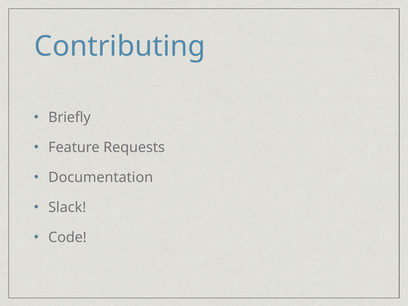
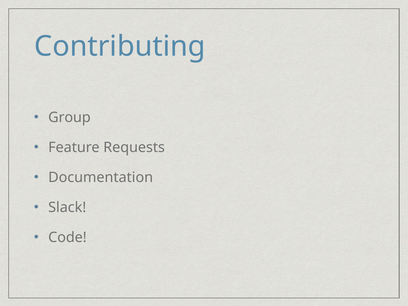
Briefly: Briefly -> Group (69, 118)
